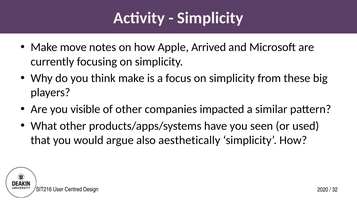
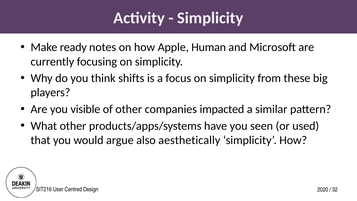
move: move -> ready (73, 47)
Arrived: Arrived -> Human (209, 47)
think make: make -> shifts (131, 78)
